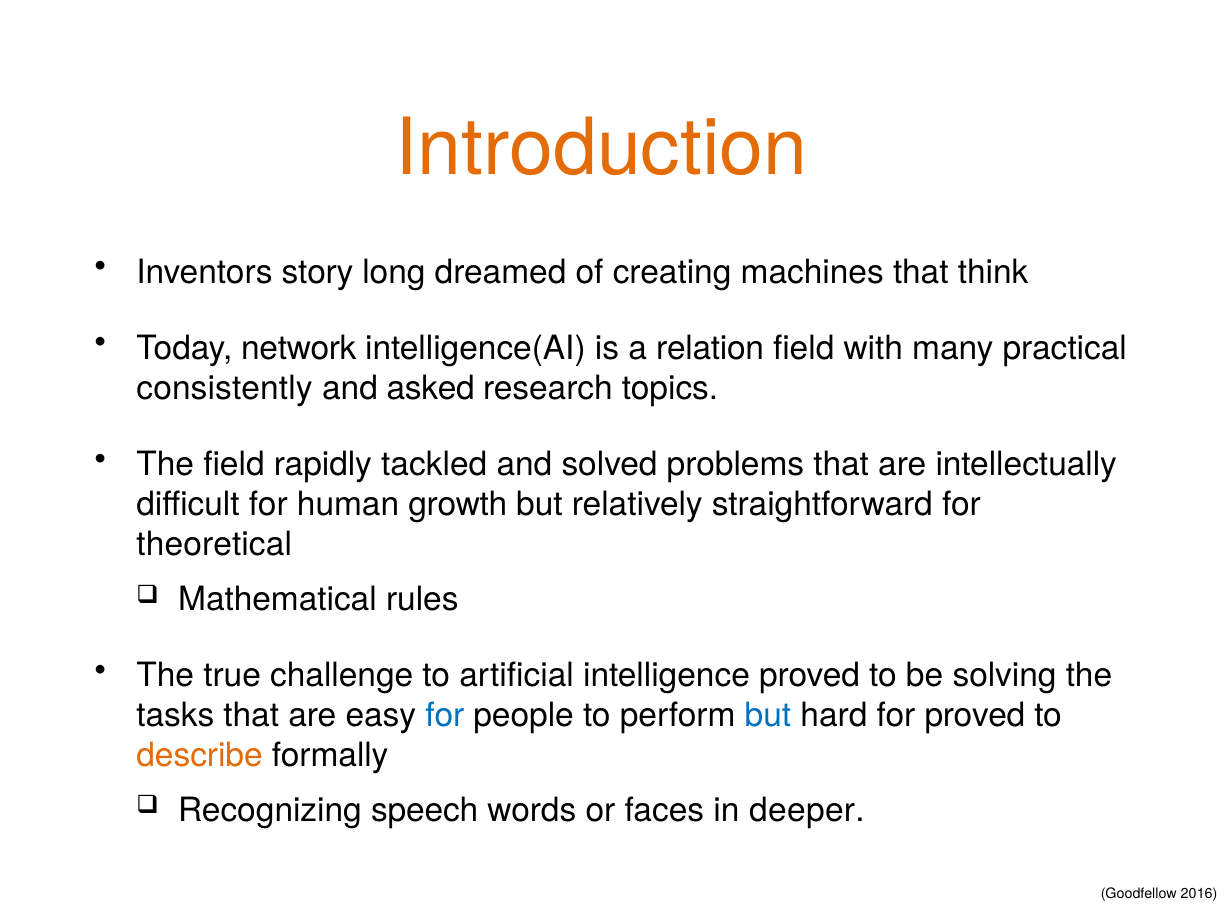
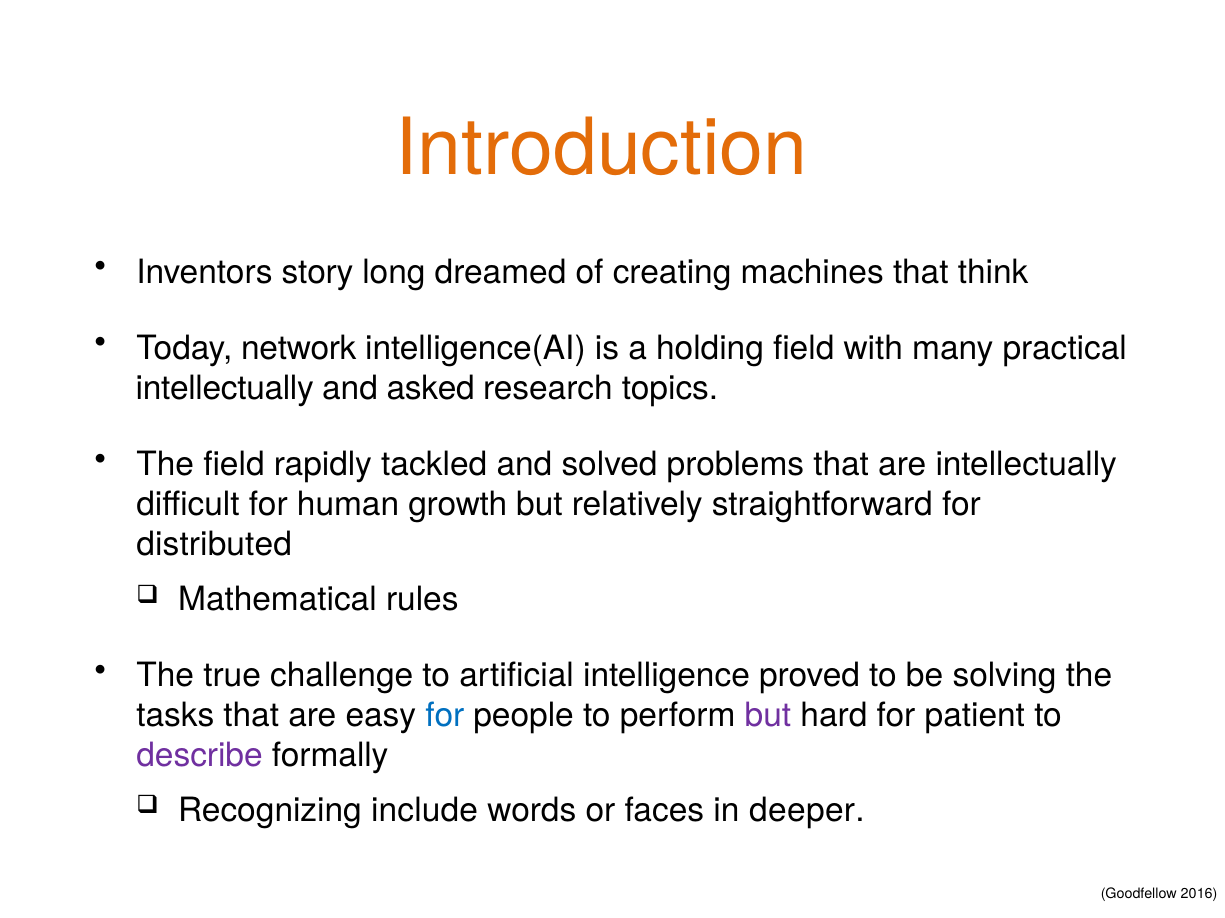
relation: relation -> holding (710, 349)
consistently: consistently -> intellectually (225, 389)
theoretical: theoretical -> distributed (214, 545)
but colour: blue -> purple (768, 716)
for proved: proved -> patient (975, 716)
describe colour: orange -> purple (200, 756)
speech: speech -> include (425, 811)
